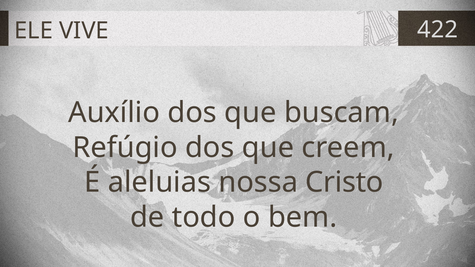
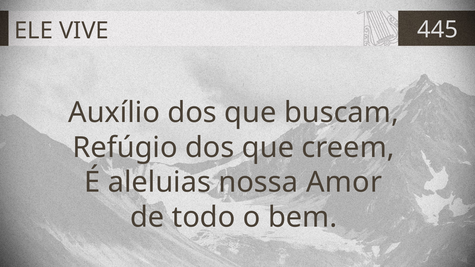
422: 422 -> 445 (438, 30)
Cristo: Cristo -> Amor (344, 182)
